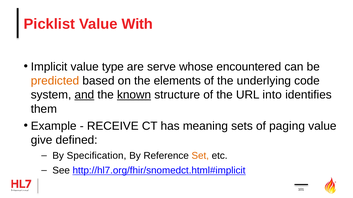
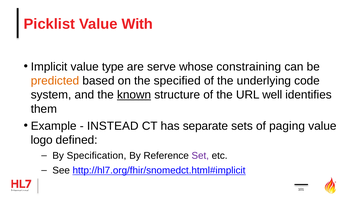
encountered: encountered -> constraining (249, 67)
elements: elements -> specified (177, 81)
and underline: present -> none (84, 95)
into: into -> well (272, 95)
RECEIVE: RECEIVE -> INSTEAD (113, 126)
meaning: meaning -> separate (205, 126)
give: give -> logo (42, 140)
Set colour: orange -> purple (200, 156)
